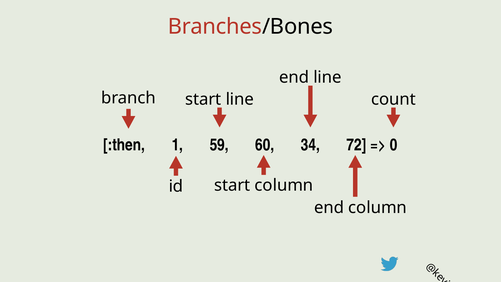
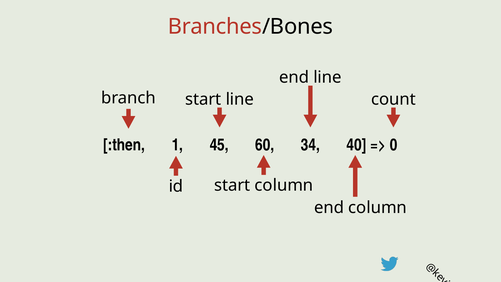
59: 59 -> 45 (219, 145)
72: 72 -> 40 (356, 145)
